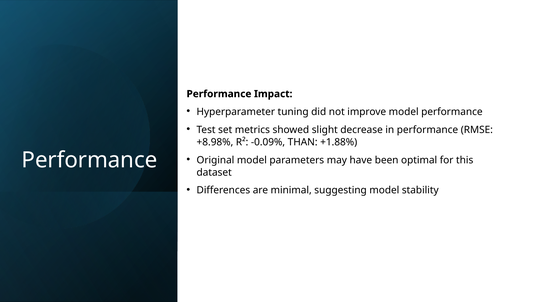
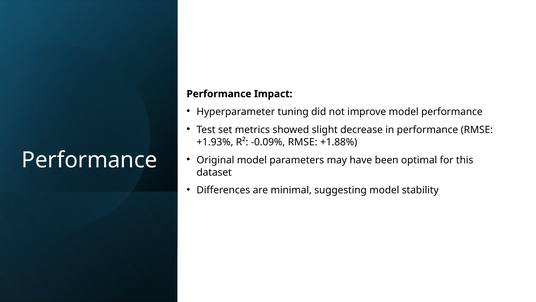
+8.98%: +8.98% -> +1.93% (215, 142)
-0.09% THAN: THAN -> RMSE (303, 142)
